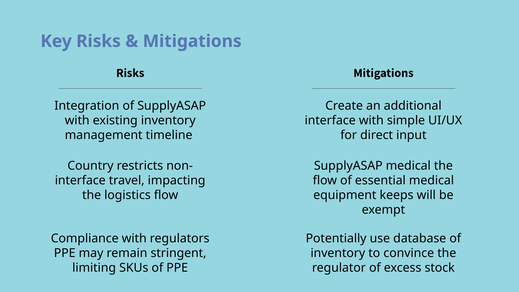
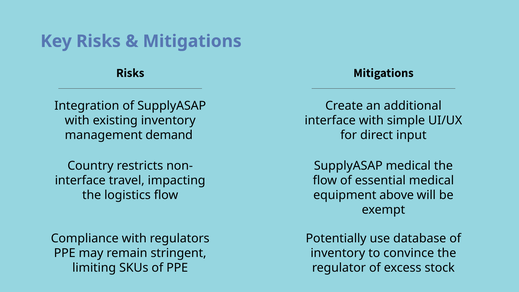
timeline: timeline -> demand (169, 135)
keeps: keeps -> above (397, 195)
